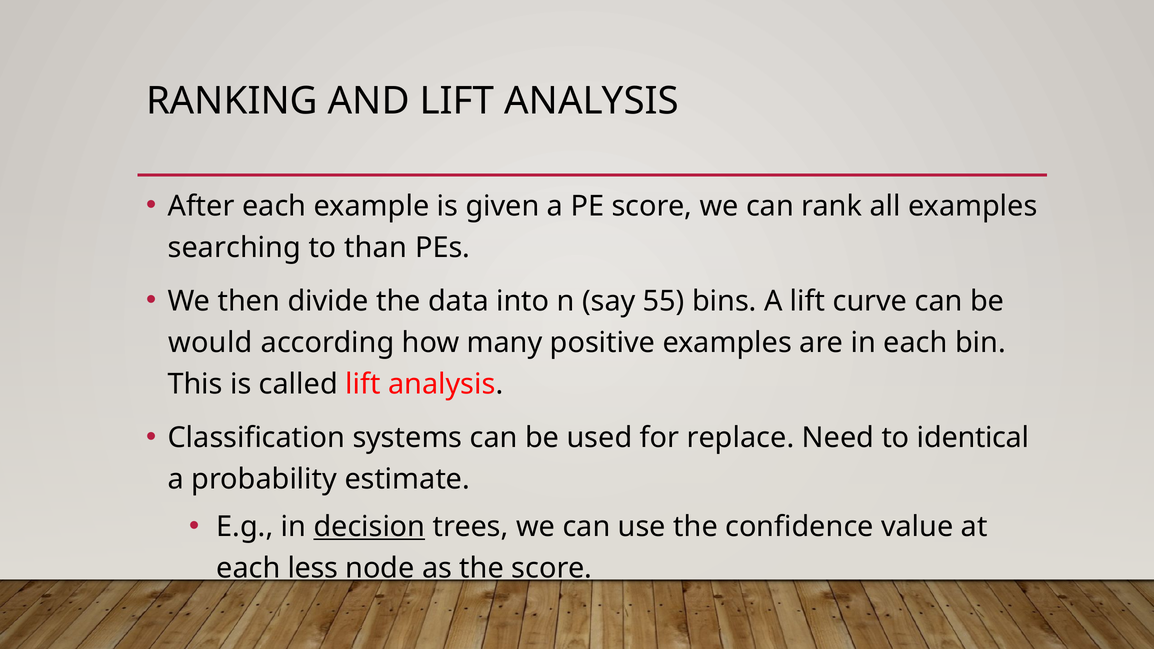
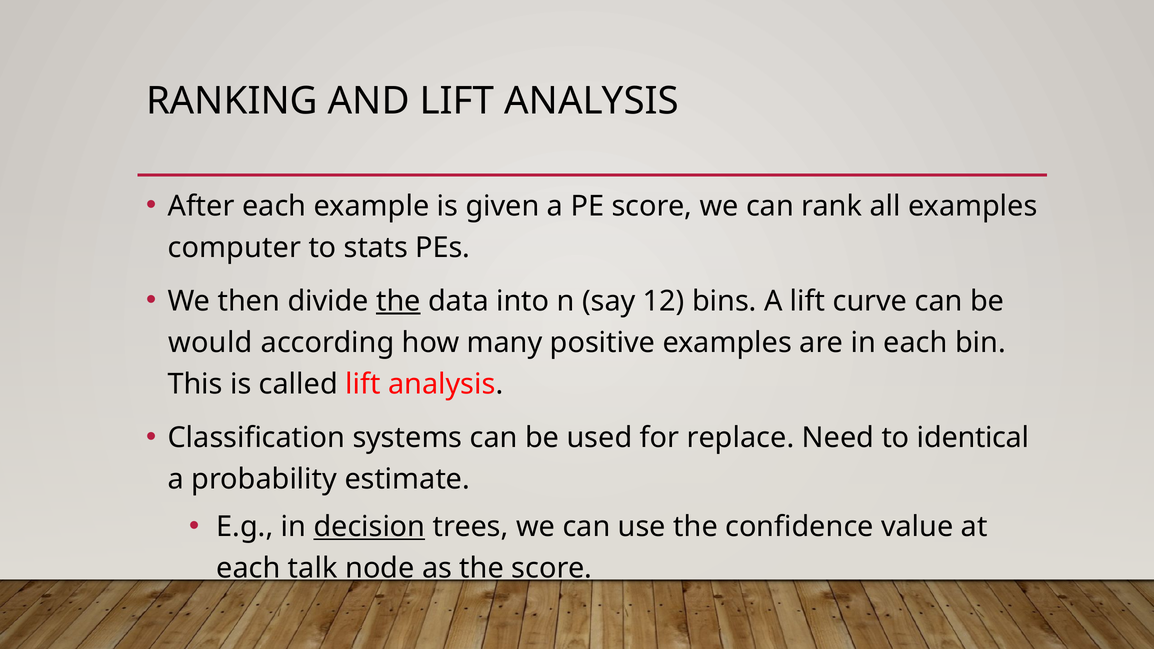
searching: searching -> computer (234, 248)
than: than -> stats (376, 248)
the underline: none -> present (398, 301)
55: 55 -> 12 (664, 301)
less: less -> talk (313, 568)
